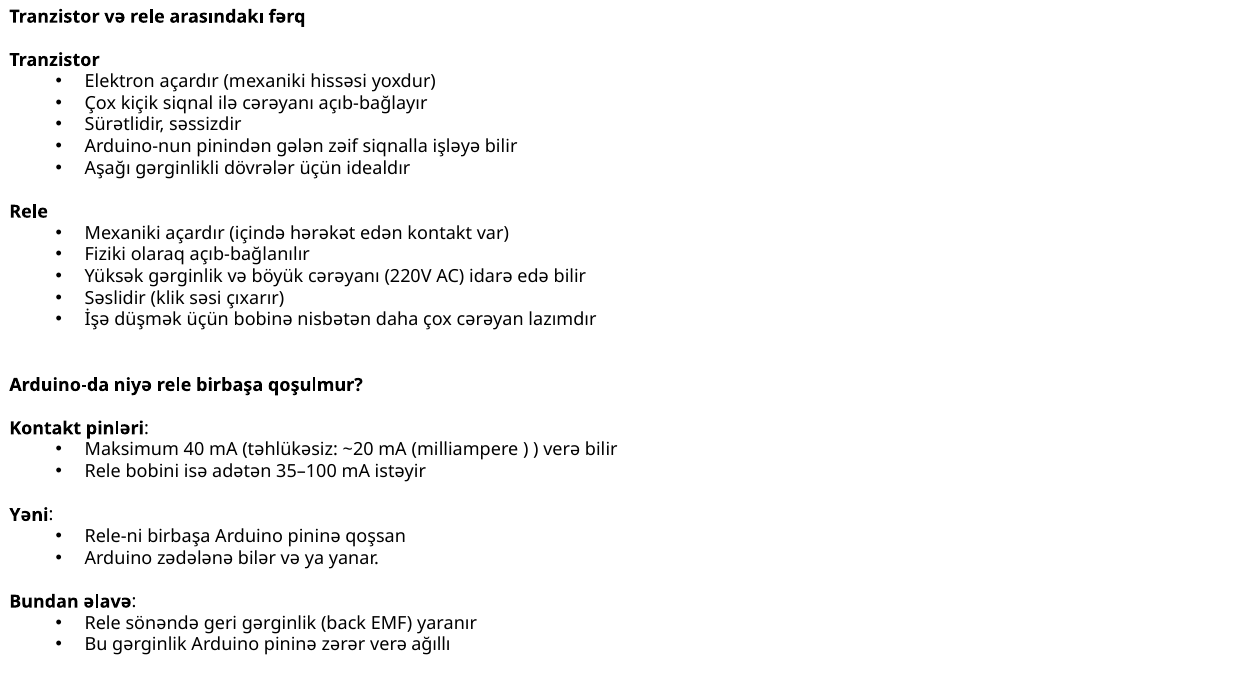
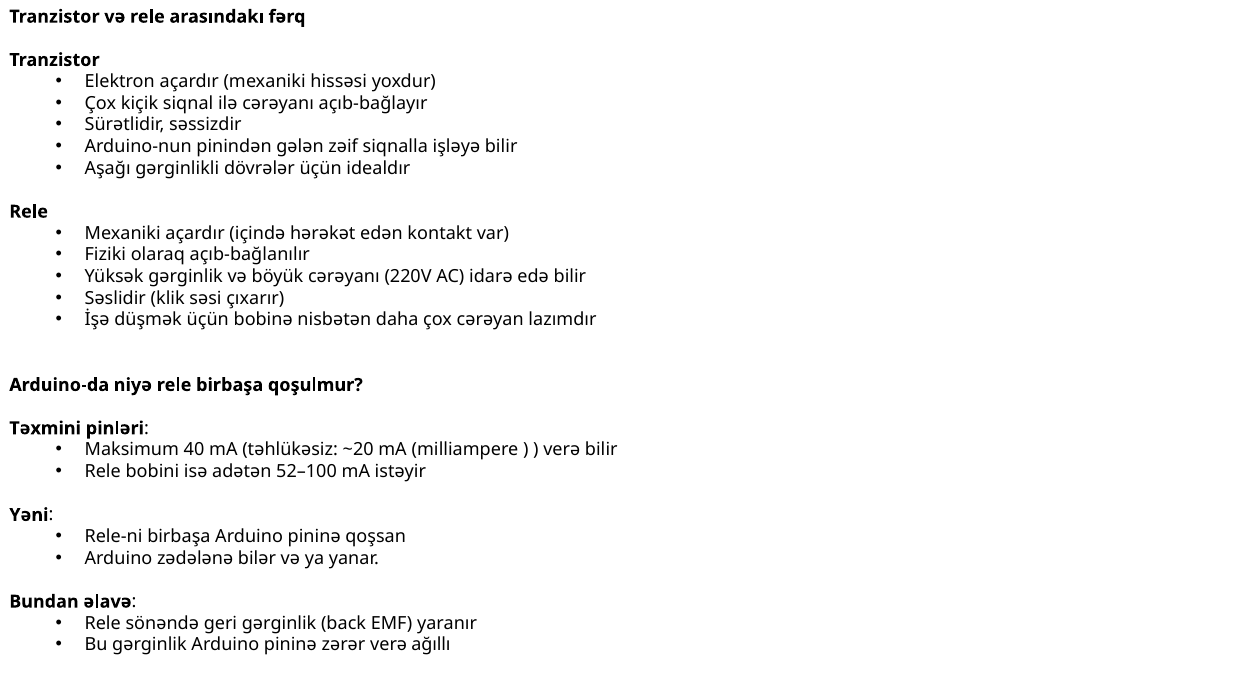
Kontakt: Kontakt -> Təxmini (45, 428)
35–100: 35–100 -> 52–100 (307, 472)
